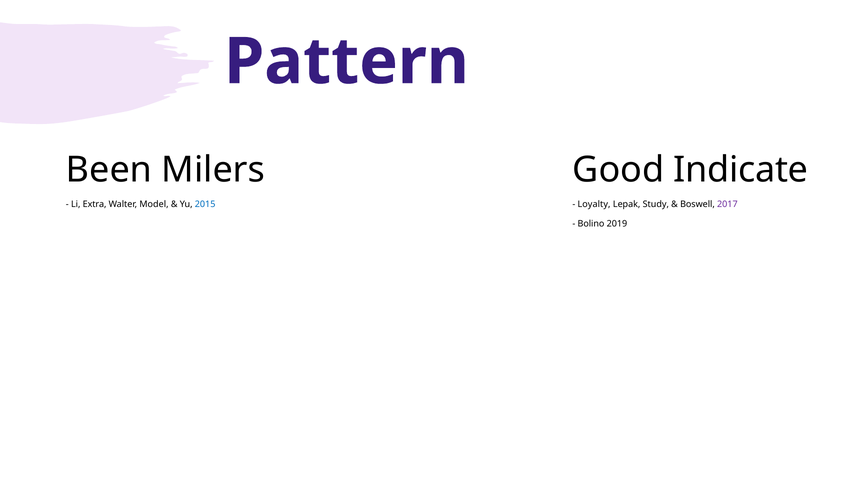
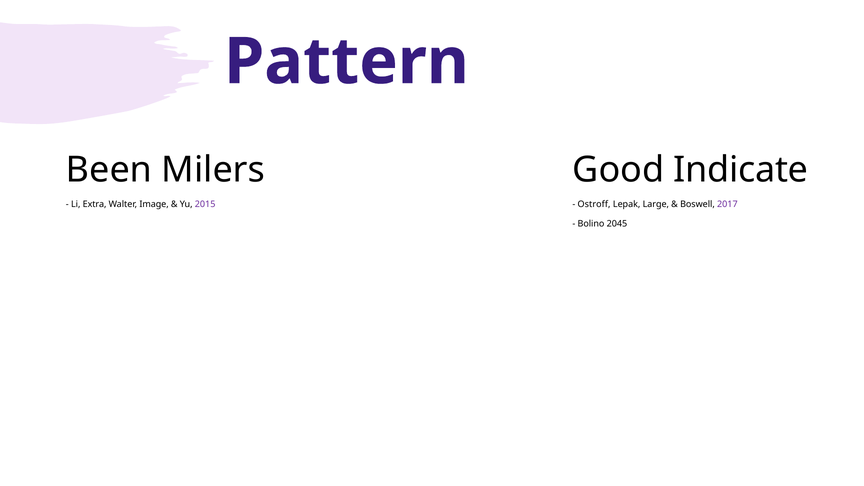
Model: Model -> Image (154, 204)
2015 colour: blue -> purple (205, 204)
Loyalty: Loyalty -> Ostroff (594, 204)
Study: Study -> Large (656, 204)
2019: 2019 -> 2045 (617, 224)
